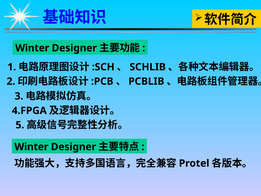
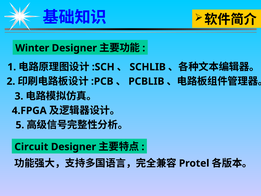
Winter: Winter -> Circuit (31, 147)
